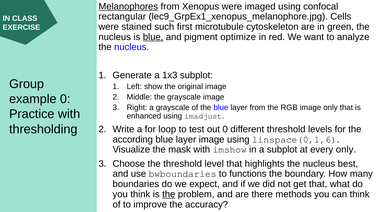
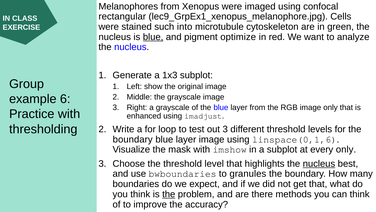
Melanophores underline: present -> none (128, 6)
first: first -> into (185, 27)
example 0: 0 -> 6 (65, 99)
out 0: 0 -> 3 (225, 129)
according: according -> boundary (133, 139)
nucleus underline: none -> present (319, 163)
functions: functions -> granules (248, 173)
